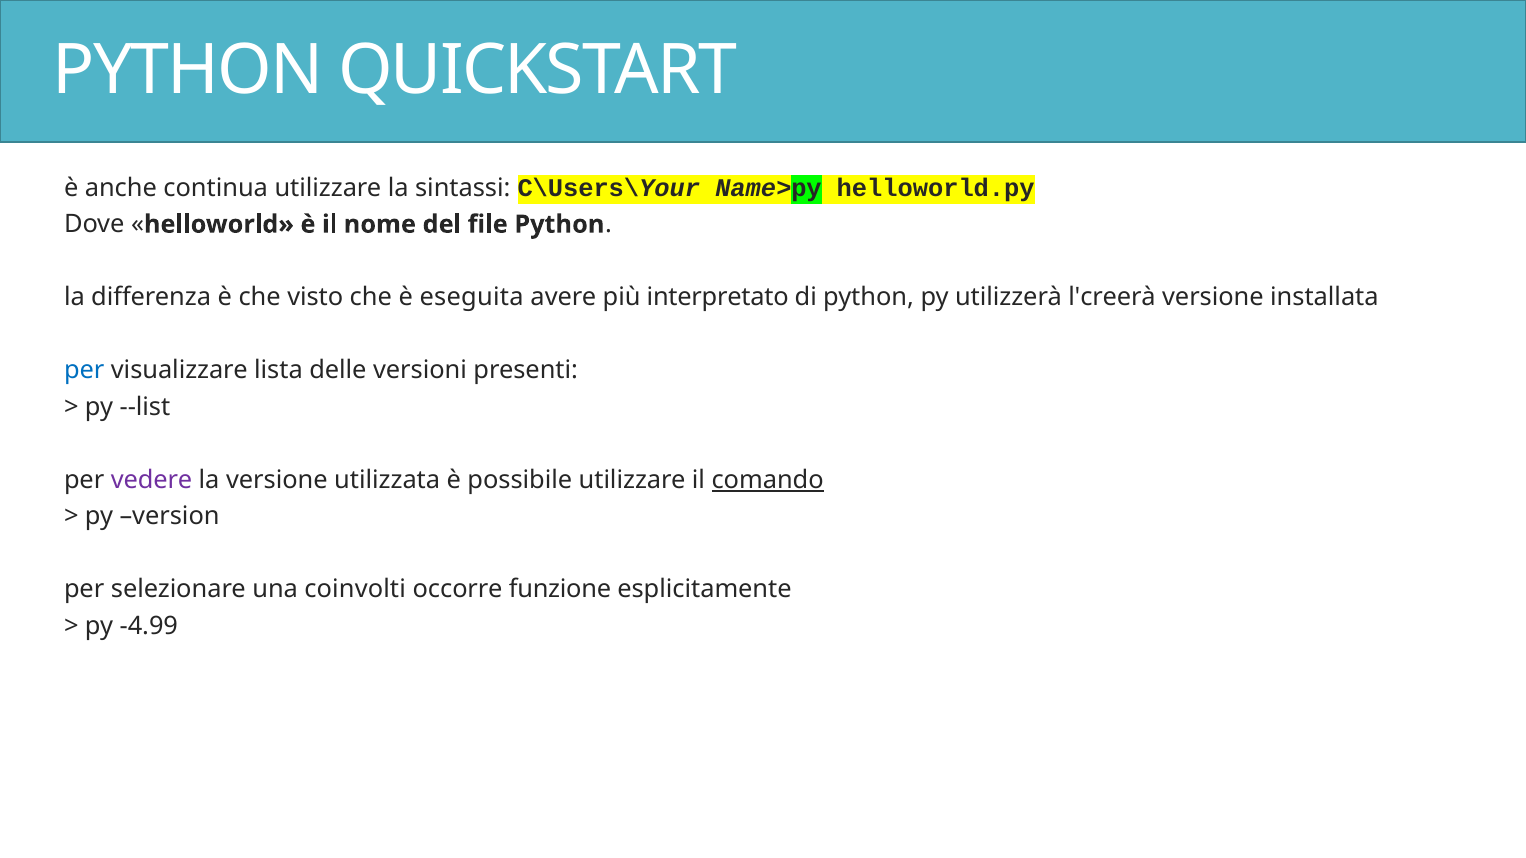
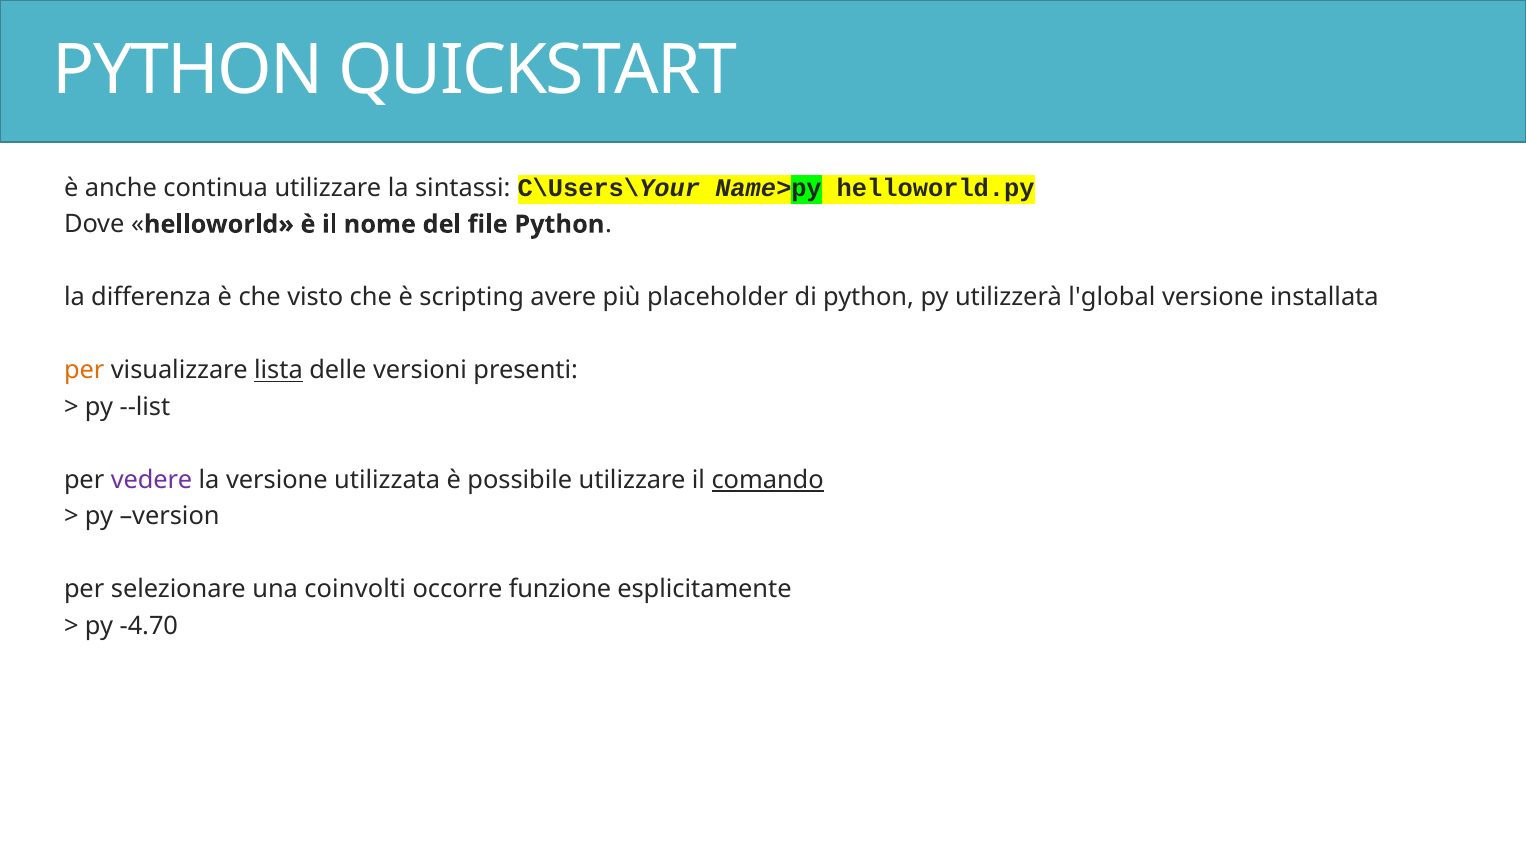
eseguita: eseguita -> scripting (472, 298)
interpretato: interpretato -> placeholder (718, 298)
l'creerà: l'creerà -> l'global (1112, 298)
per colour: blue -> orange (84, 371)
lista underline: none -> present (278, 371)
-4.99: -4.99 -> -4.70 (149, 626)
